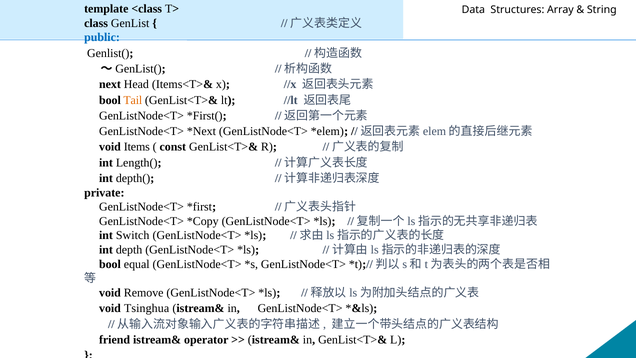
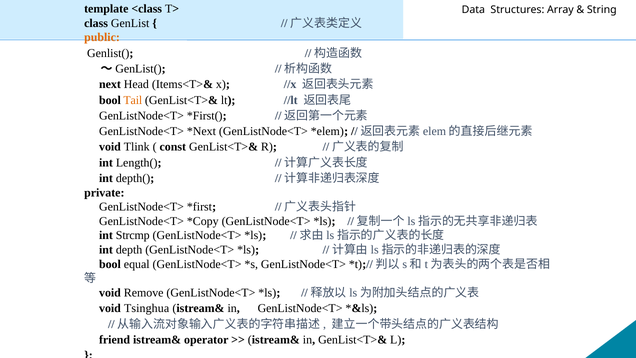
public colour: blue -> orange (102, 38)
Items: Items -> Tlink (137, 147)
Switch: Switch -> Strcmp (133, 235)
